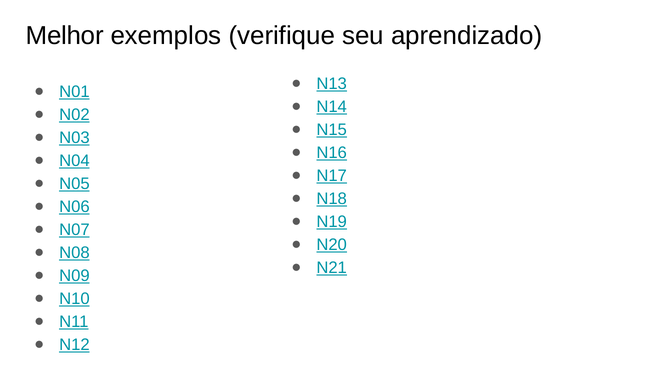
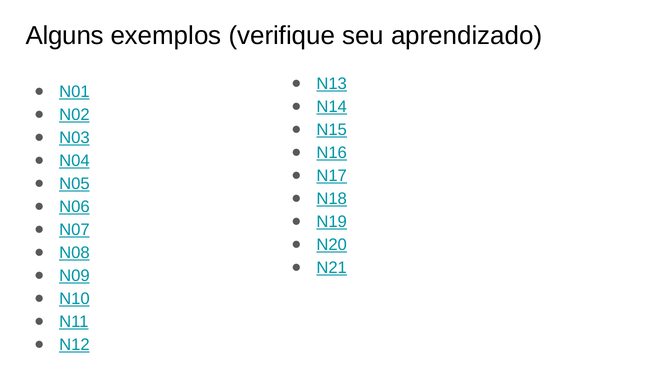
Melhor: Melhor -> Alguns (65, 35)
